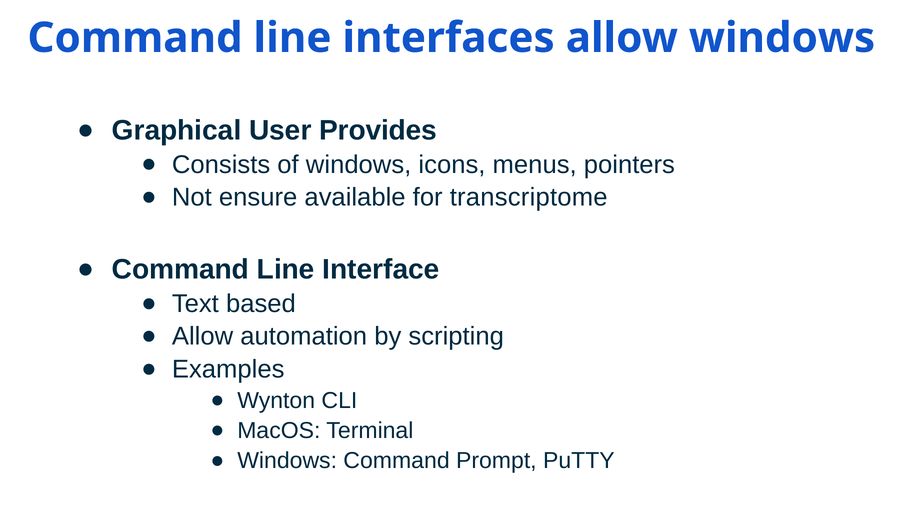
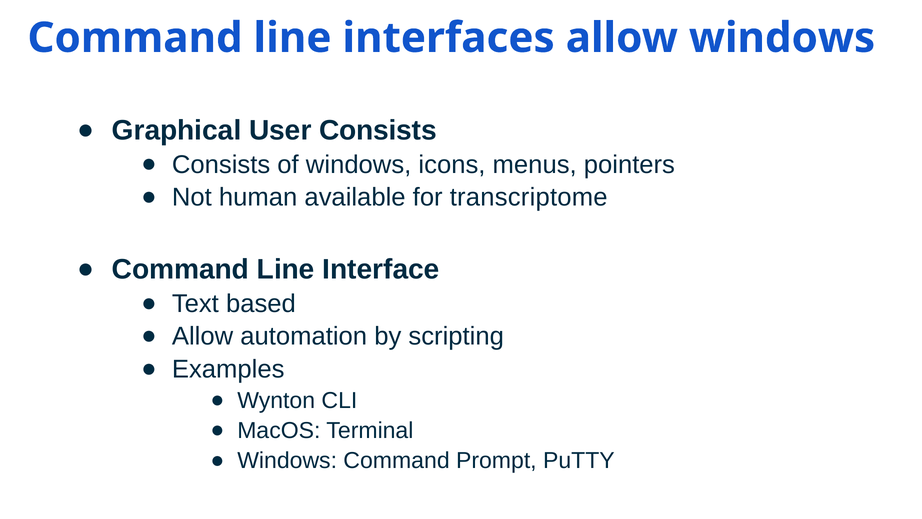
User Provides: Provides -> Consists (378, 130)
ensure: ensure -> human (258, 197)
